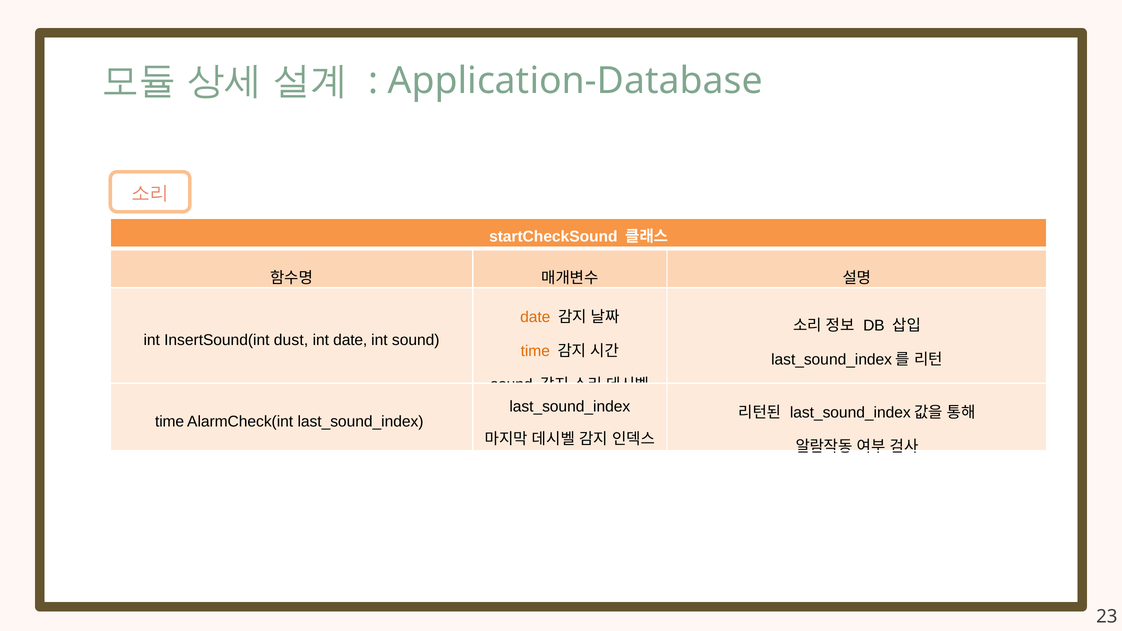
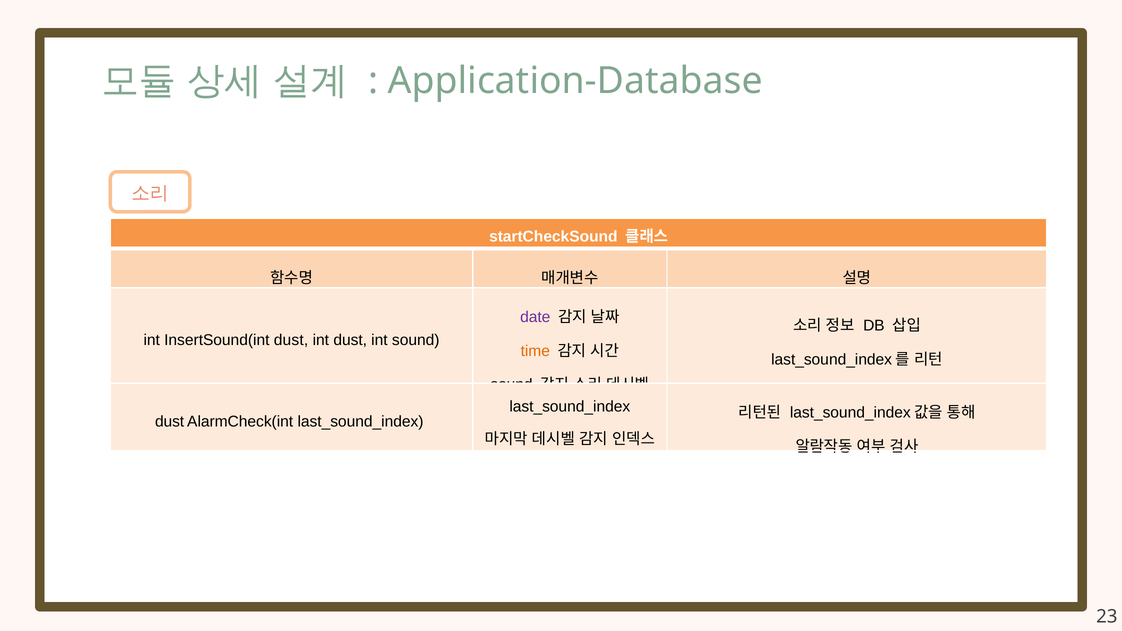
date colour: orange -> purple (535, 317)
int date: date -> dust (350, 340)
time: time -> dust (170, 422)
